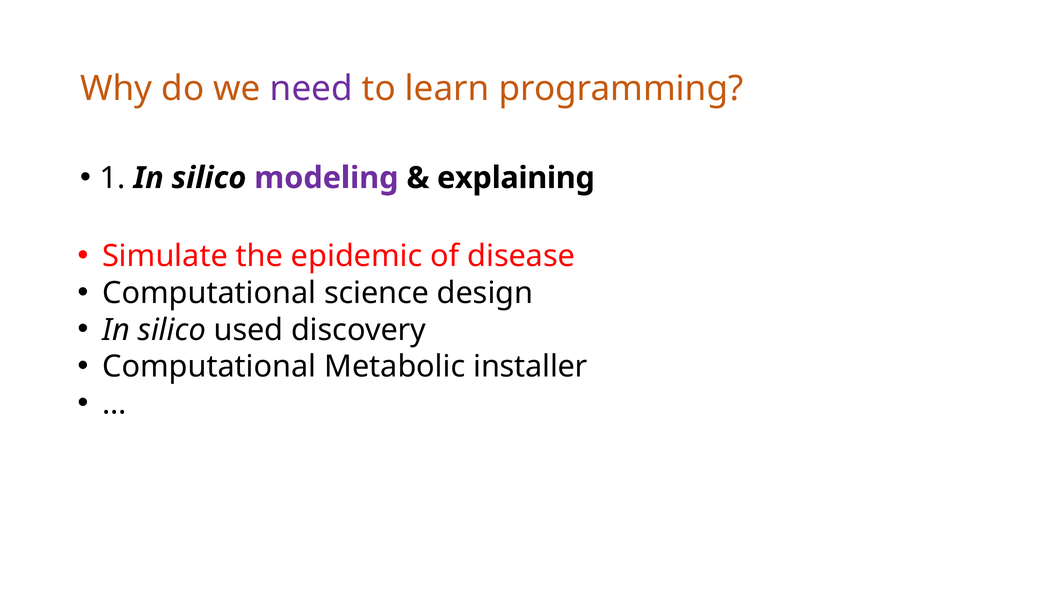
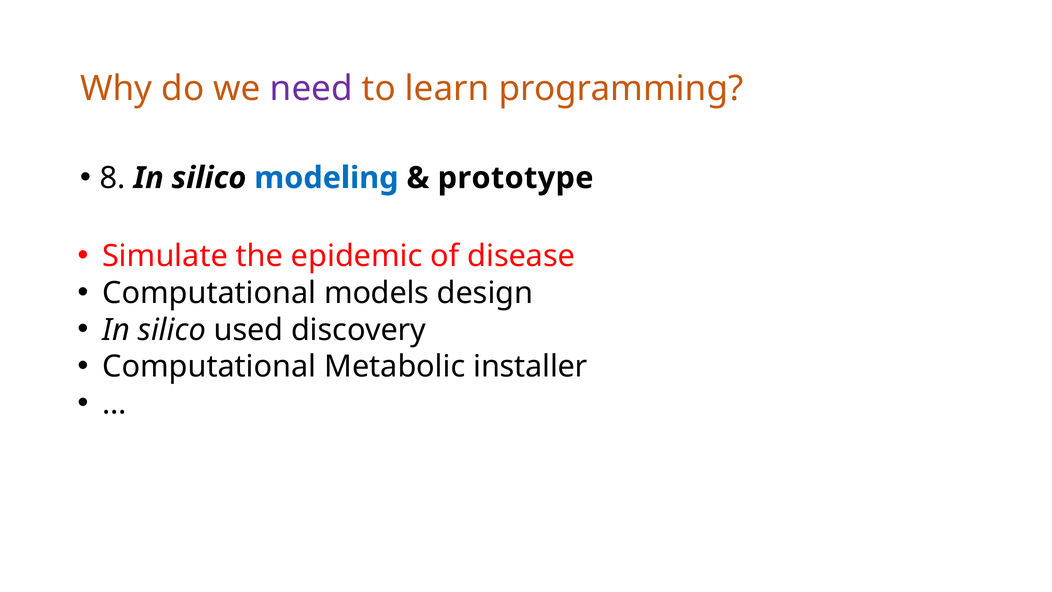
1: 1 -> 8 (113, 178)
modeling colour: purple -> blue (326, 178)
explaining: explaining -> prototype (516, 178)
science: science -> models (377, 293)
